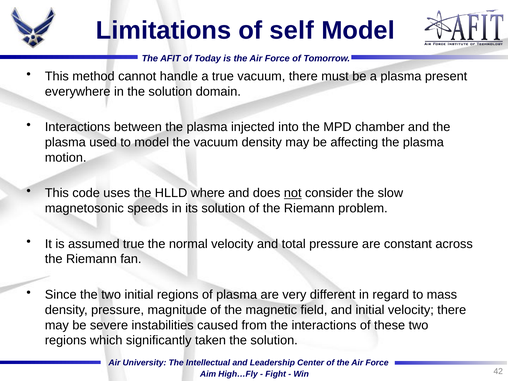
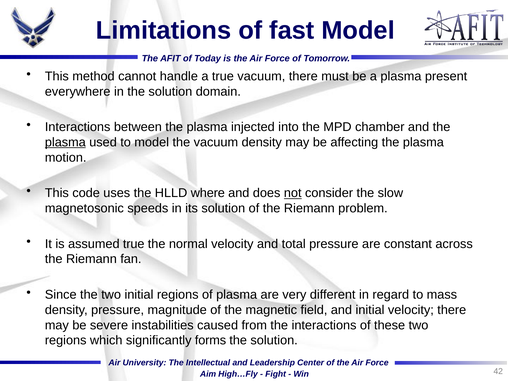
self: self -> fast (292, 30)
plasma underline: none -> present (65, 142)
taken: taken -> forms (210, 340)
